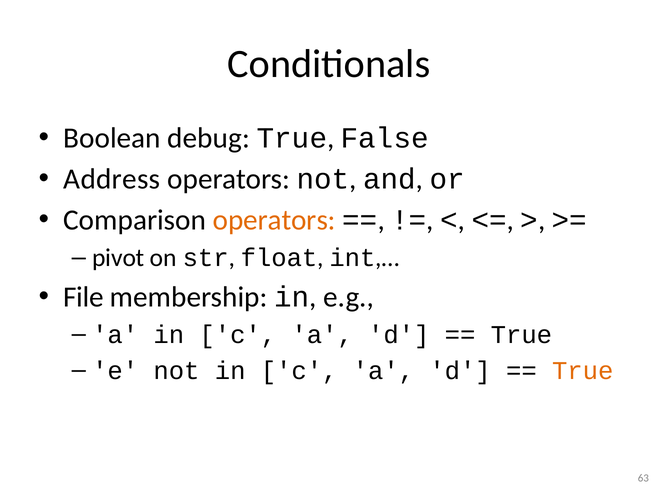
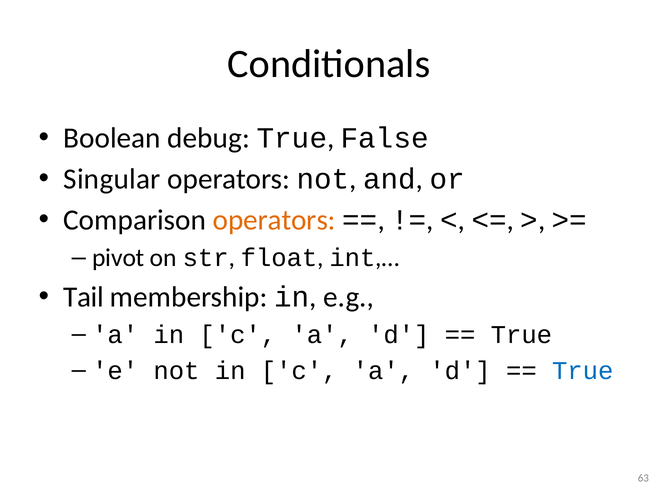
Address: Address -> Singular (112, 179)
File: File -> Tail (83, 297)
True colour: orange -> blue (583, 370)
